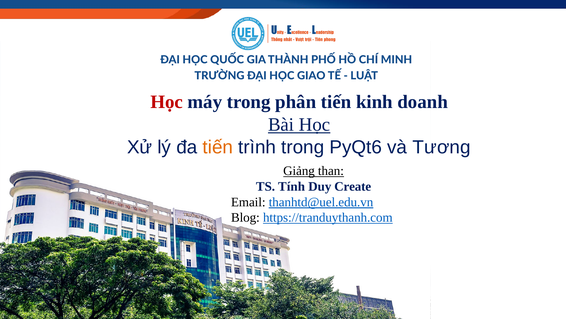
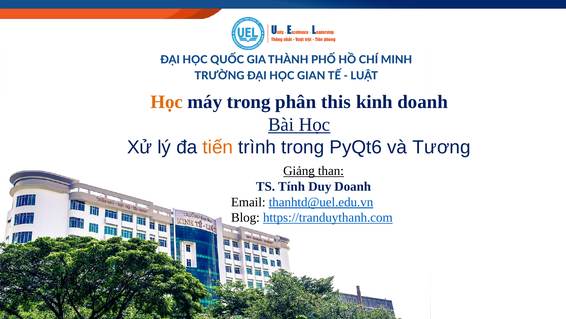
GIAO: GIAO -> GIAN (311, 76)
Học colour: red -> orange (167, 102)
phân tiến: tiến -> this (336, 102)
Duy Create: Create -> Doanh (353, 186)
